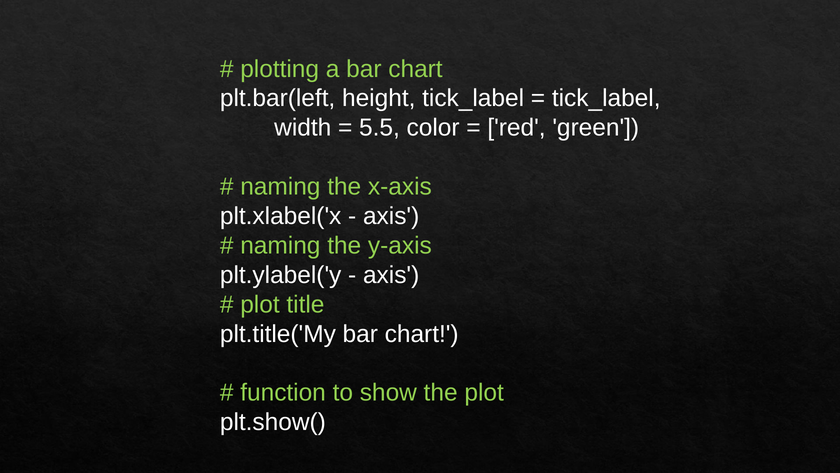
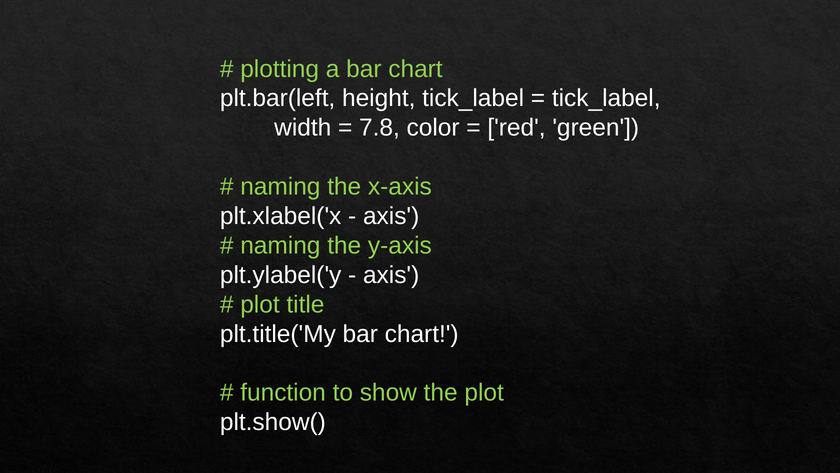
5.5: 5.5 -> 7.8 (379, 128)
